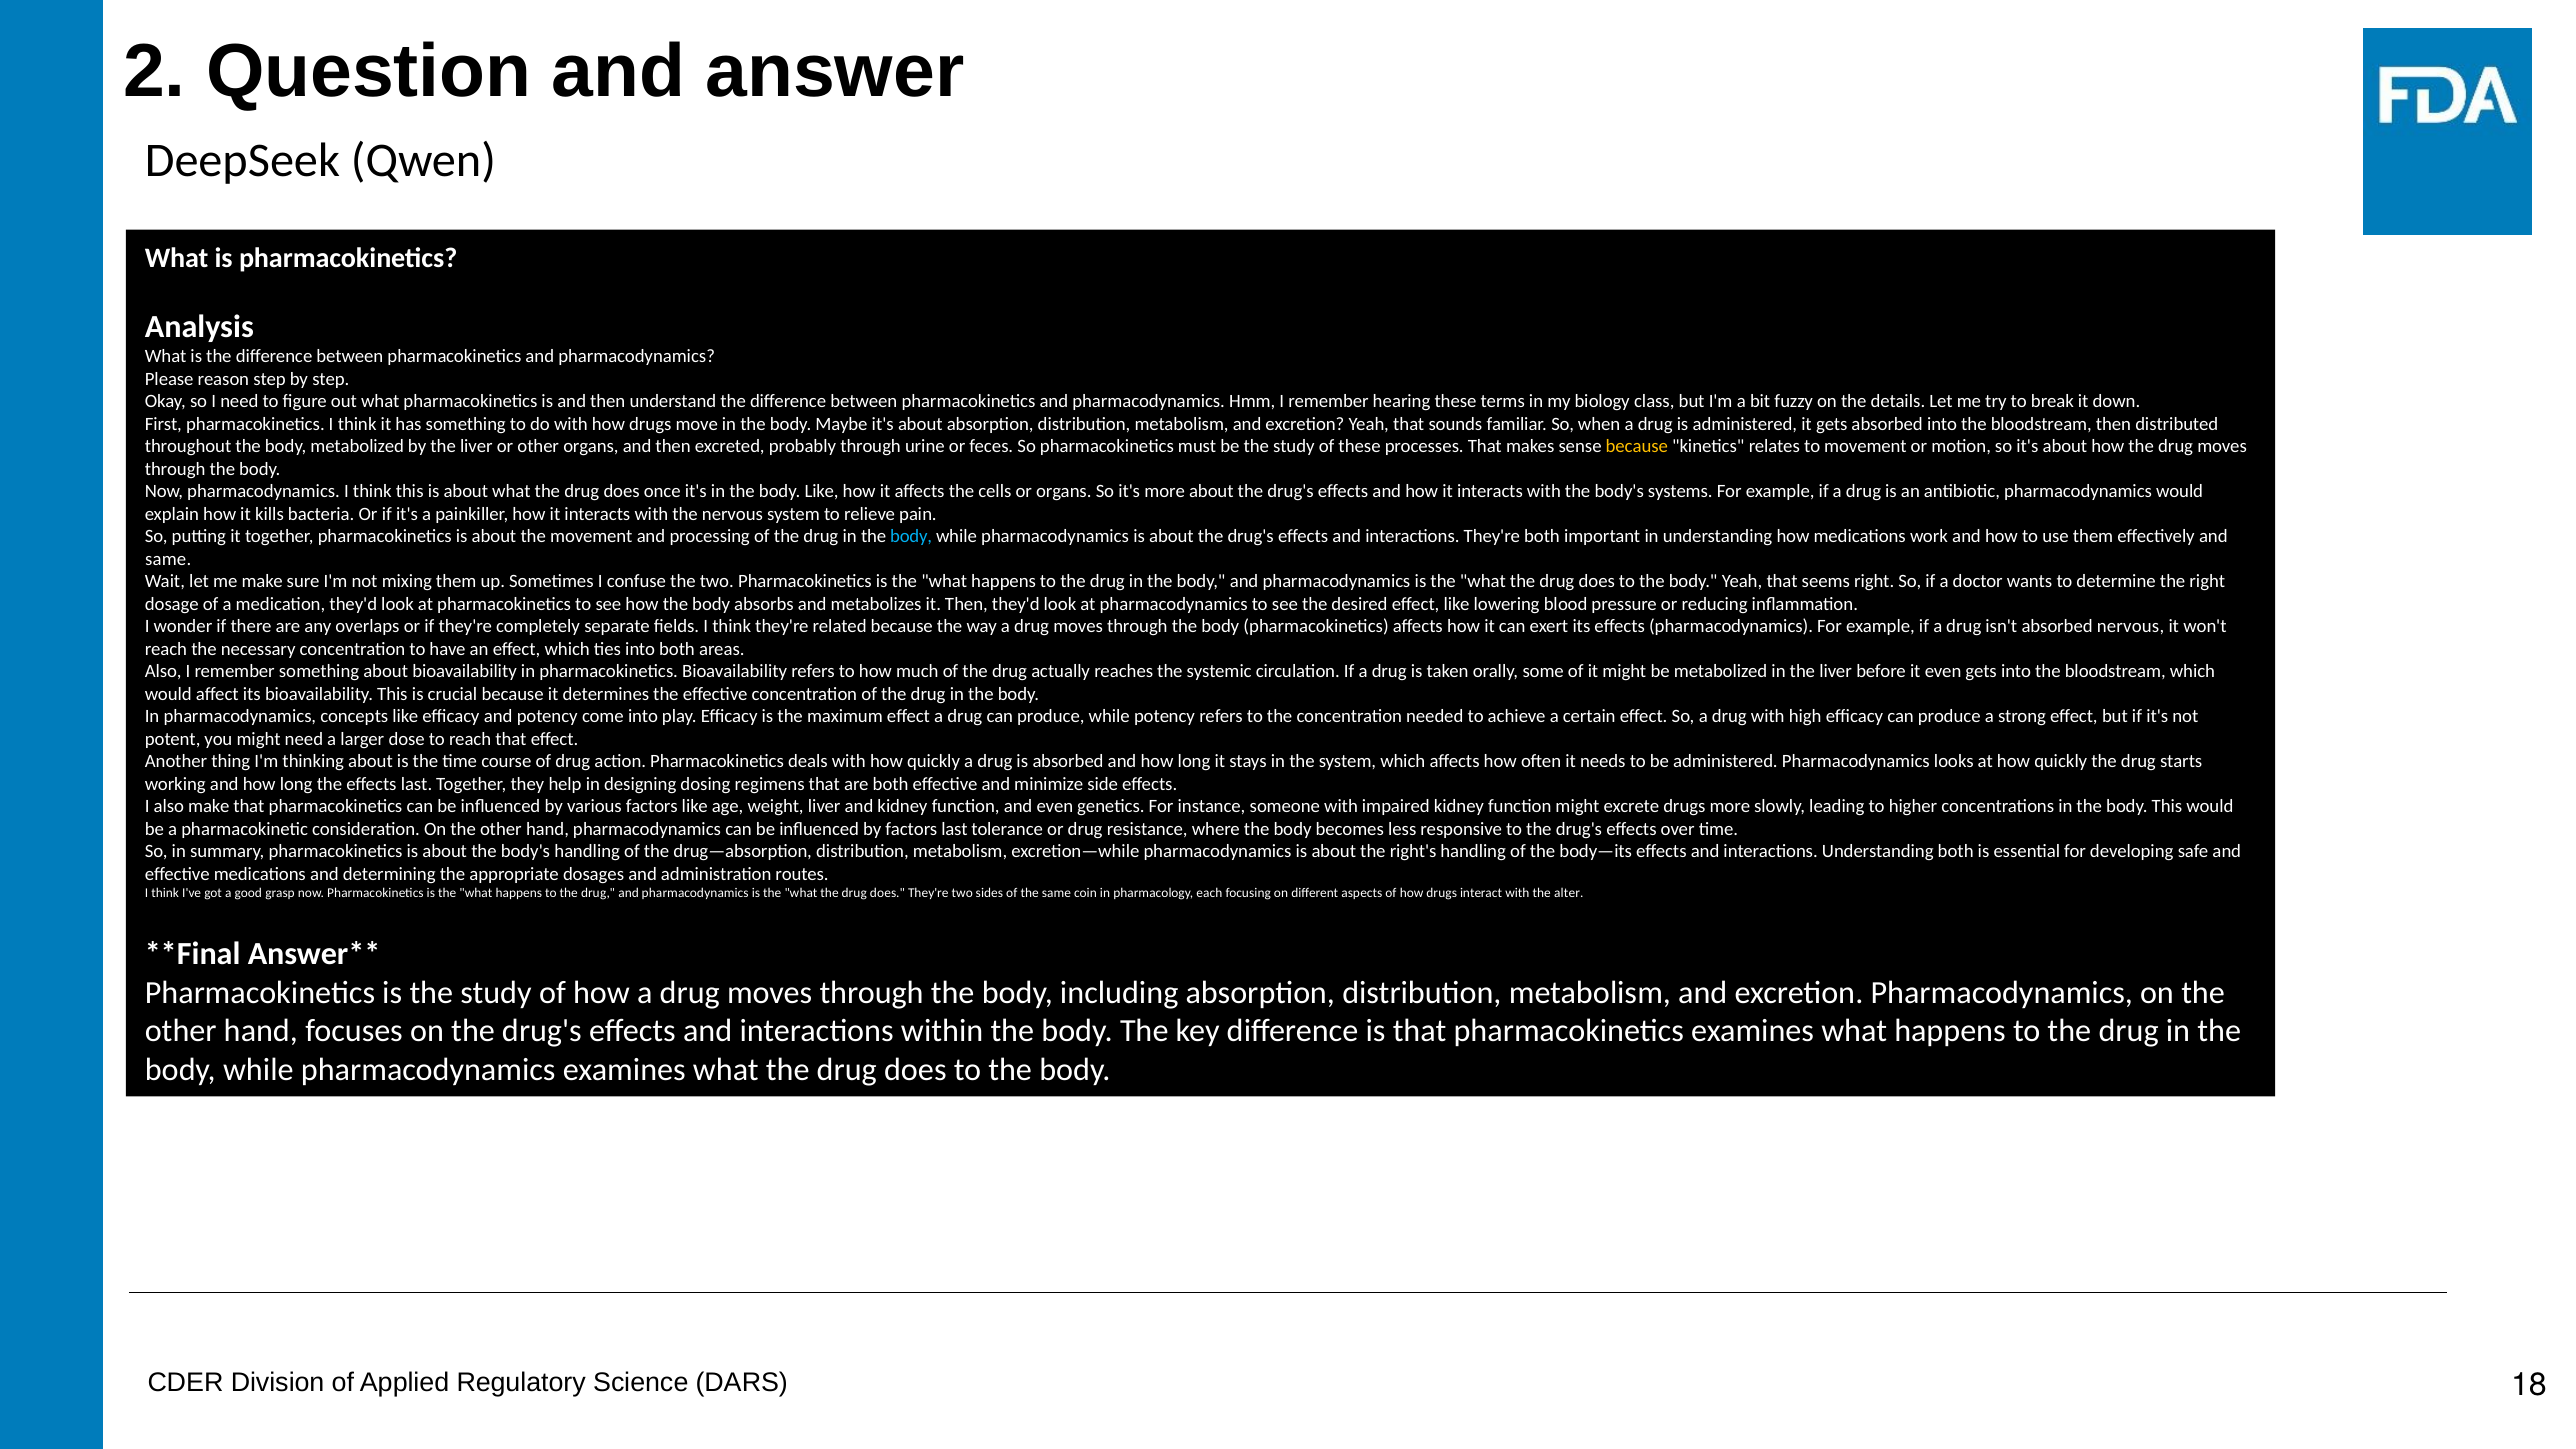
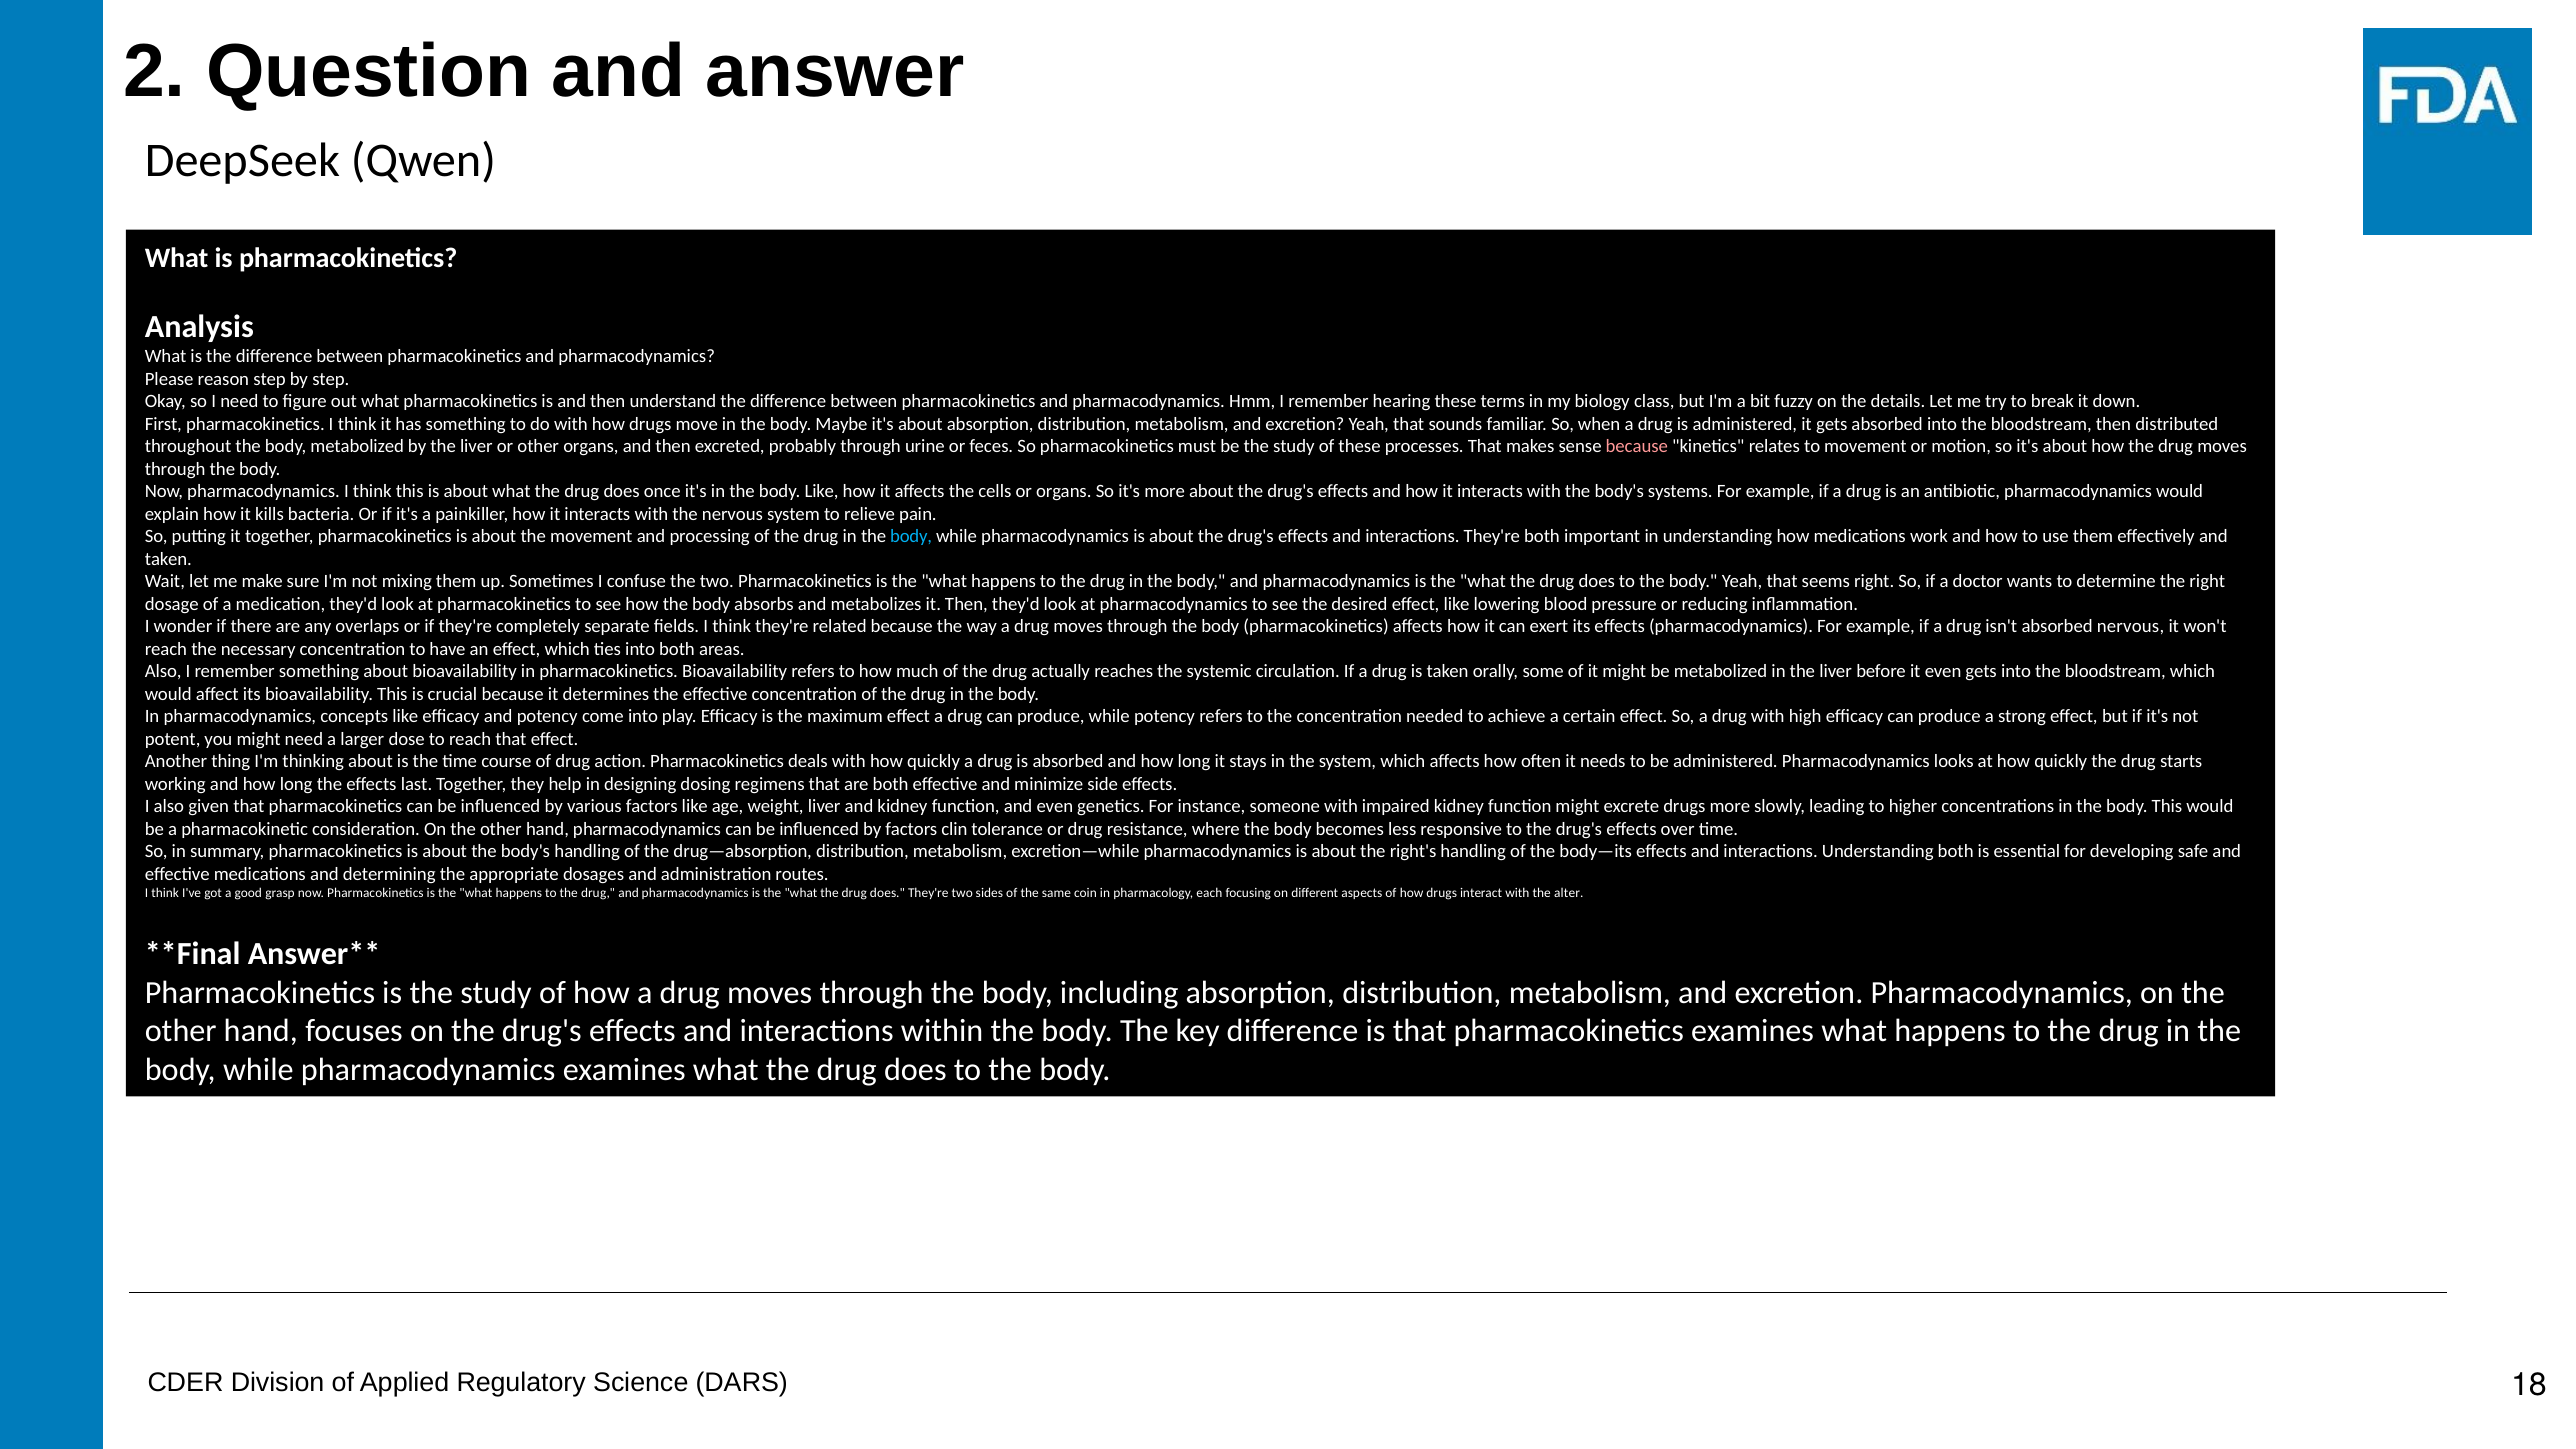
because colour: yellow -> pink (1637, 446)
same: same -> taken (168, 559)
also make: make -> given (209, 807)
factors last: last -> clin (954, 829)
